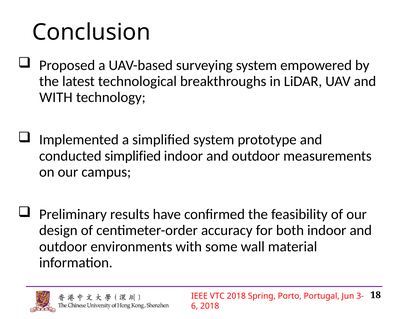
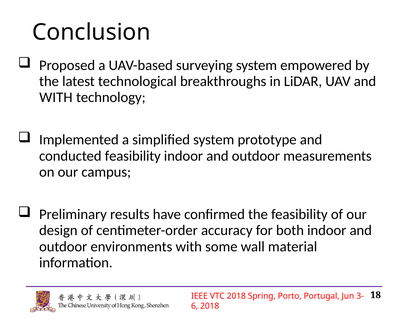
conducted simplified: simplified -> feasibility (133, 156)
